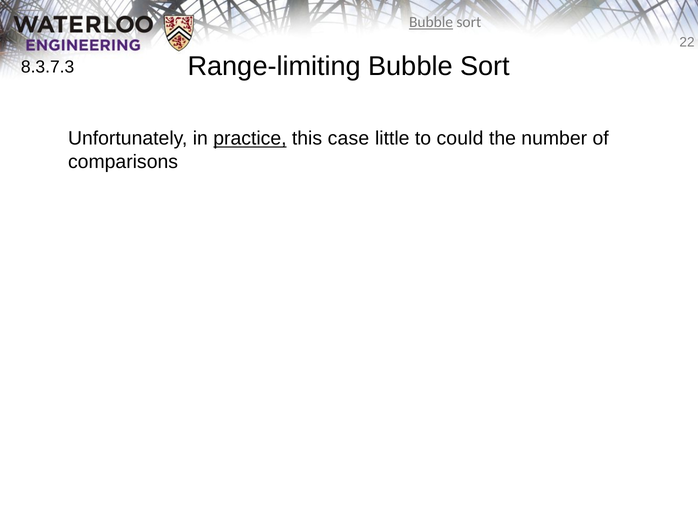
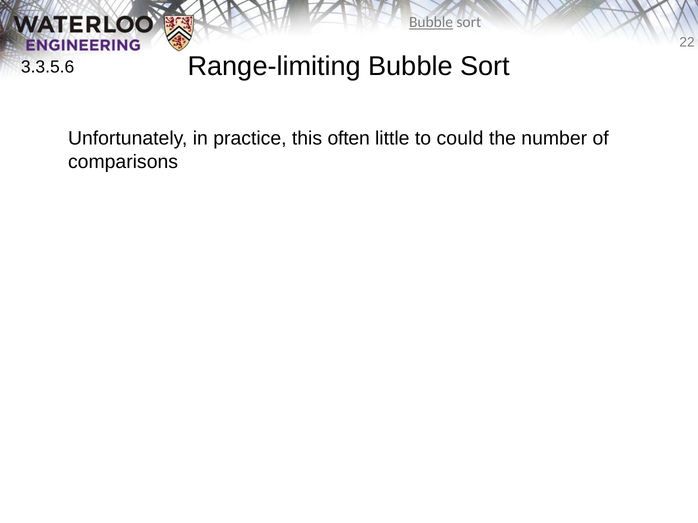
8.3.7.3: 8.3.7.3 -> 3.3.5.6 (48, 67)
practice underline: present -> none (250, 139)
case: case -> often (349, 139)
